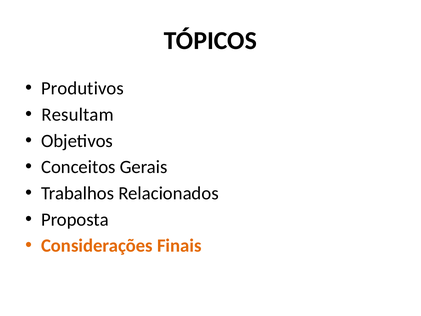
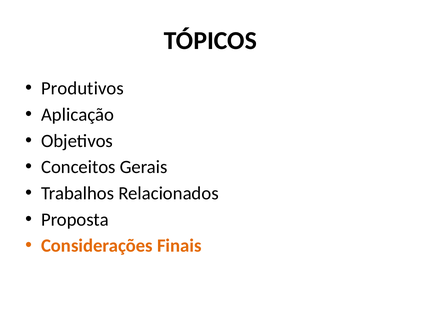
Resultam: Resultam -> Aplicação (78, 115)
